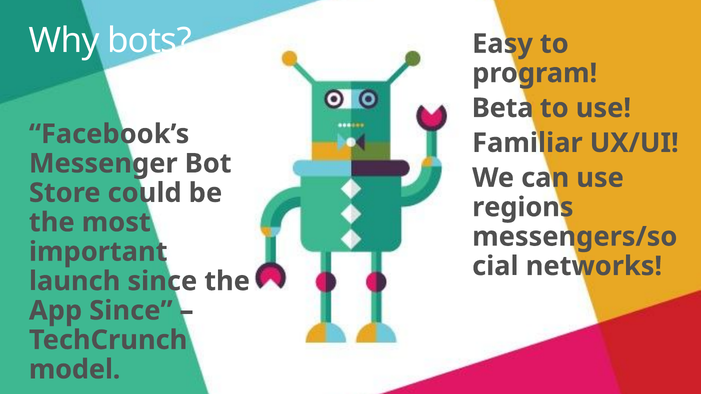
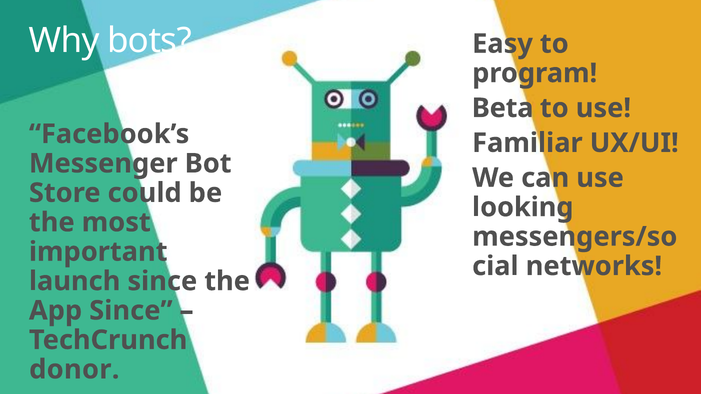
regions: regions -> looking (523, 207)
model: model -> donor (74, 370)
